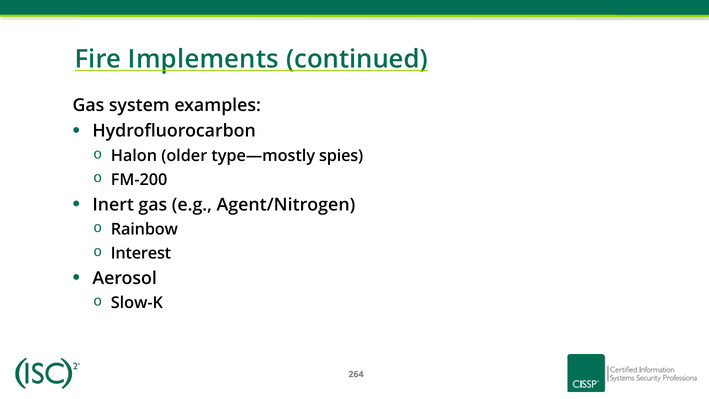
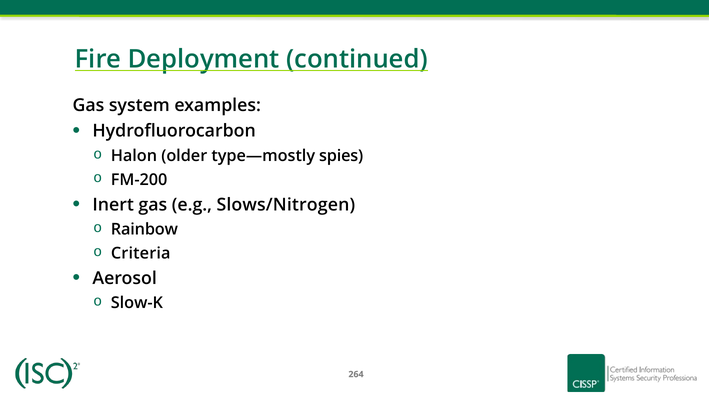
Implements: Implements -> Deployment (204, 59)
Agent/Nitrogen: Agent/Nitrogen -> Slows/Nitrogen (286, 205)
Interest: Interest -> Criteria (141, 253)
